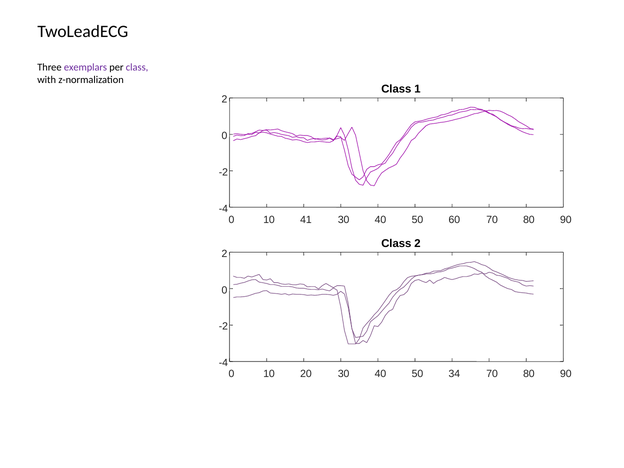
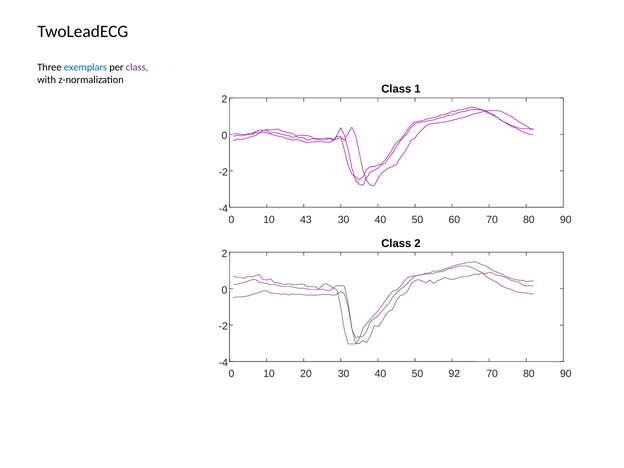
exemplars colour: purple -> blue (85, 67)
41: 41 -> 43 (306, 220)
34: 34 -> 92 (454, 374)
